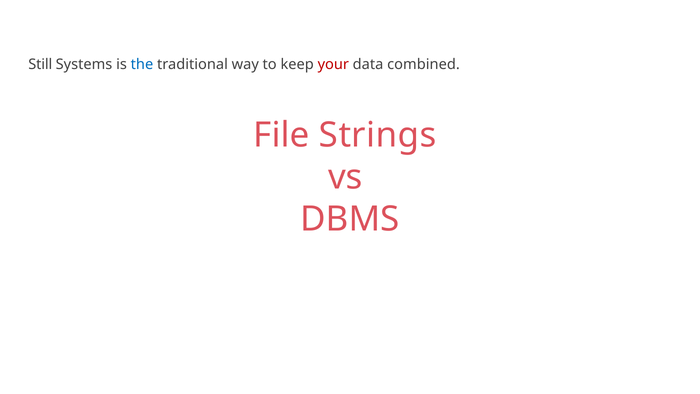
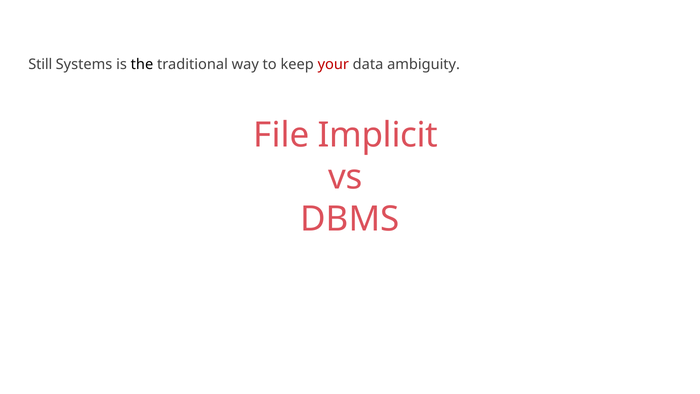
the colour: blue -> black (142, 65)
combined: combined -> ambiguity (424, 65)
Strings: Strings -> Implicit (378, 135)
